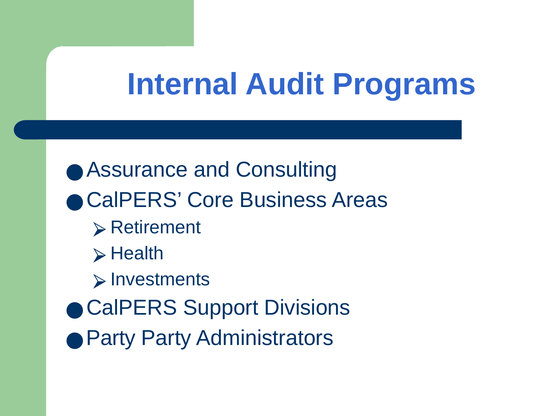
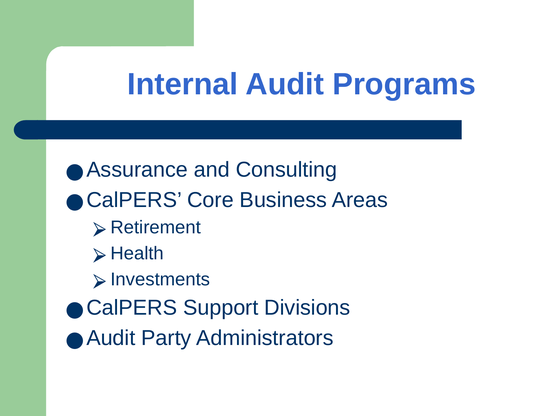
Party: Party -> Audit (111, 338)
